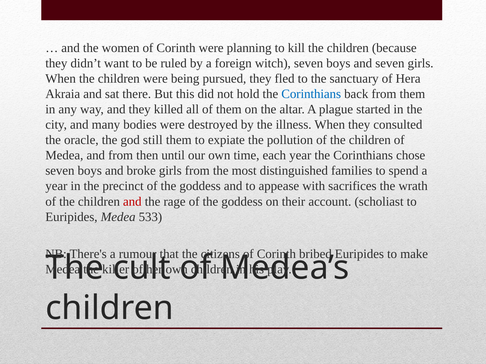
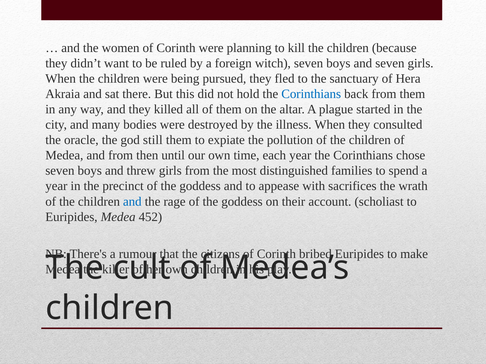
broke: broke -> threw (141, 171)
and colour: red -> blue (132, 202)
533: 533 -> 452 (150, 217)
